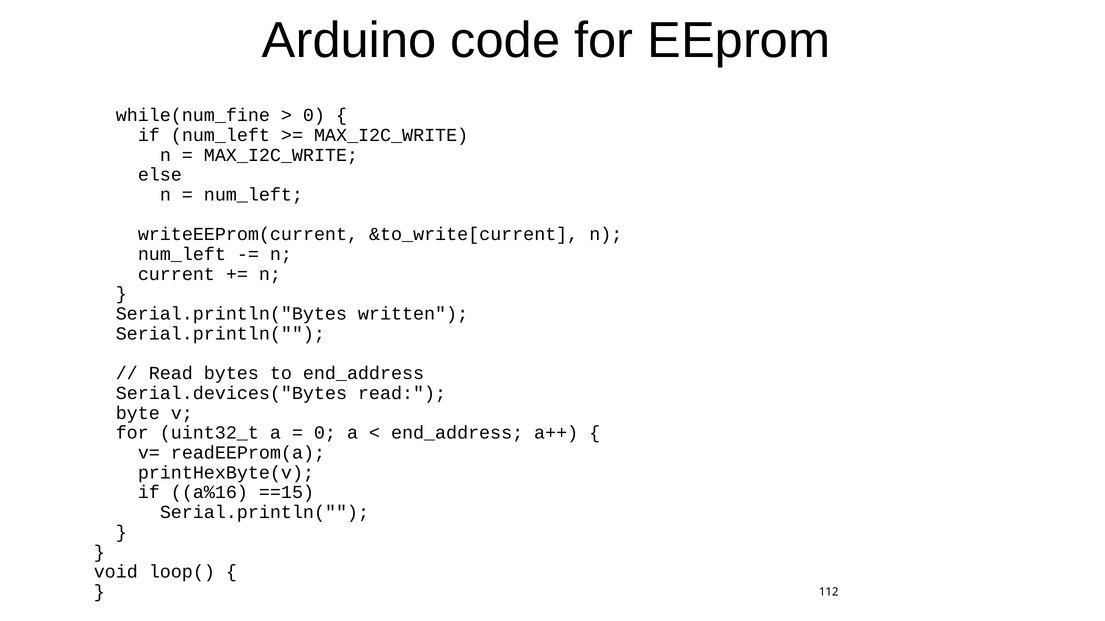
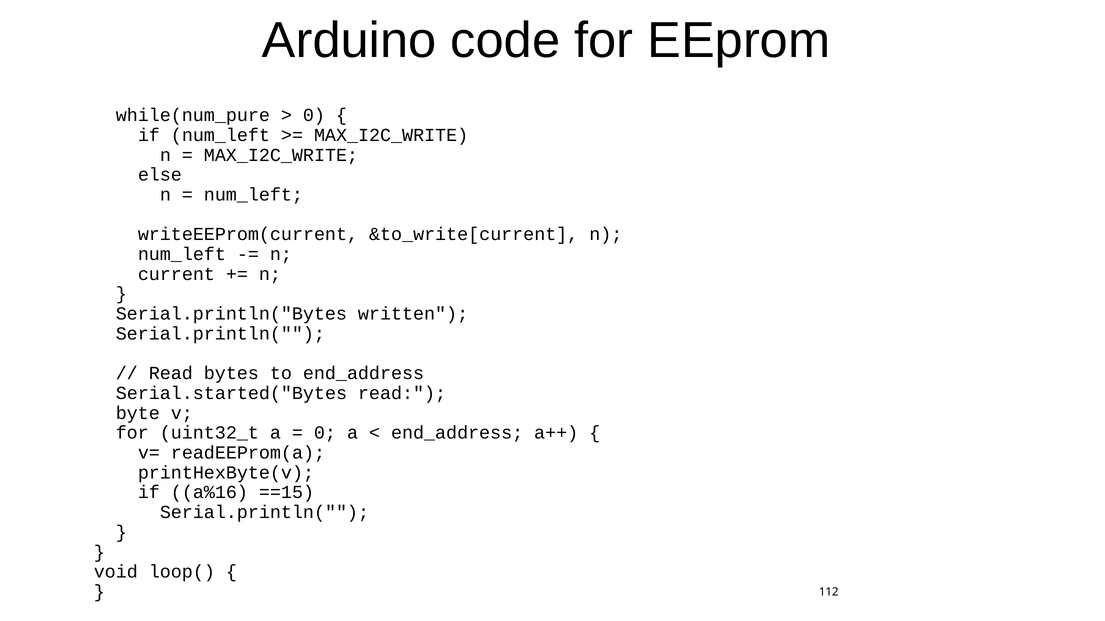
while(num_fine: while(num_fine -> while(num_pure (193, 115)
Serial.devices("Bytes: Serial.devices("Bytes -> Serial.started("Bytes (231, 394)
